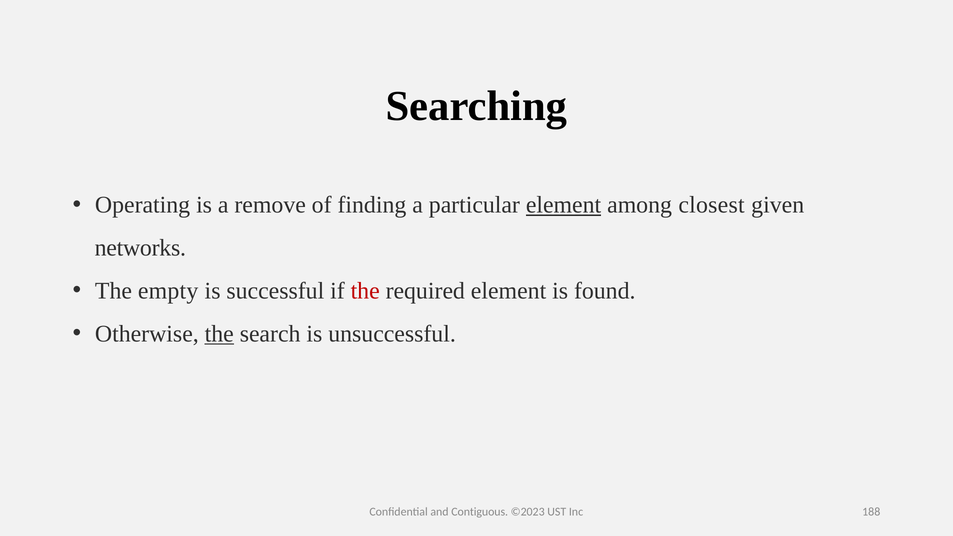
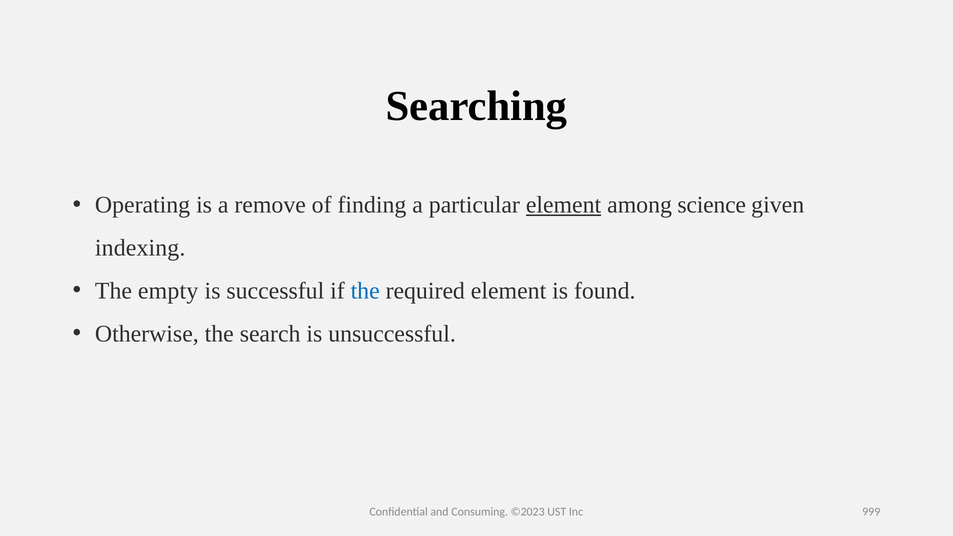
closest: closest -> science (712, 205)
networks: networks -> indexing (140, 248)
the colour: red -> blue (365, 291)
the underline: present -> none (219, 334)
Contiguous: Contiguous -> Consuming (480, 512)
188: 188 -> 999 (871, 512)
